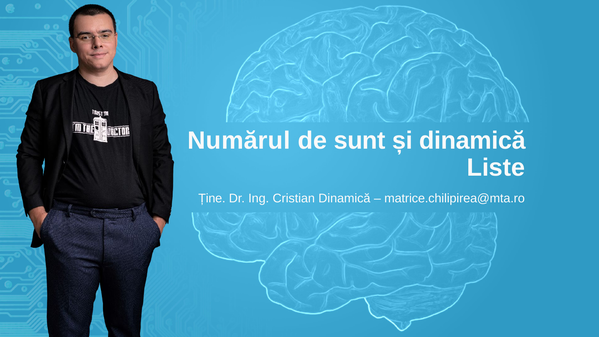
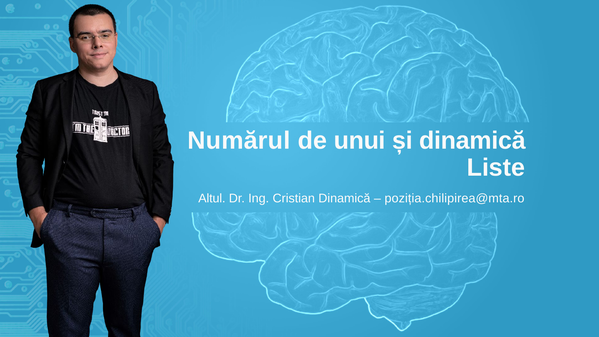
sunt: sunt -> unui (360, 141)
Ține: Ține -> Altul (212, 198)
matrice.chilipirea@mta.ro: matrice.chilipirea@mta.ro -> poziția.chilipirea@mta.ro (454, 198)
